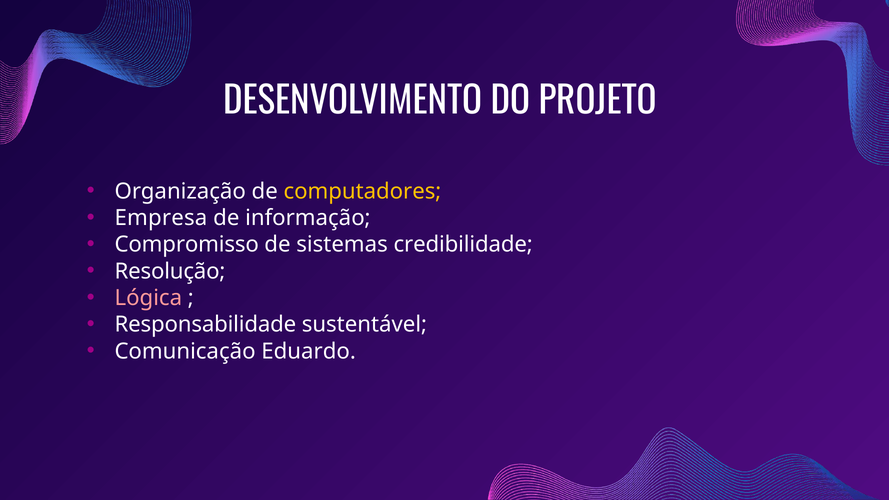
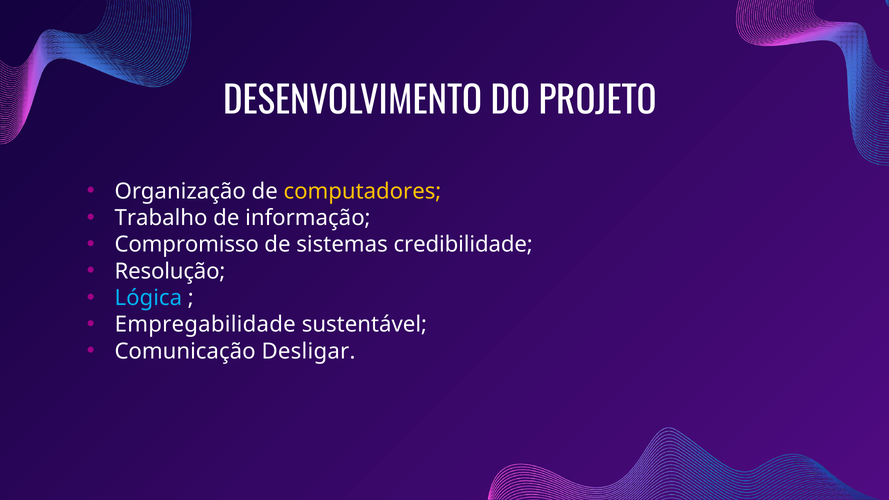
Empresa: Empresa -> Trabalho (161, 218)
Lógica colour: pink -> light blue (148, 298)
Responsabilidade: Responsabilidade -> Empregabilidade (205, 325)
Eduardo: Eduardo -> Desligar (309, 351)
